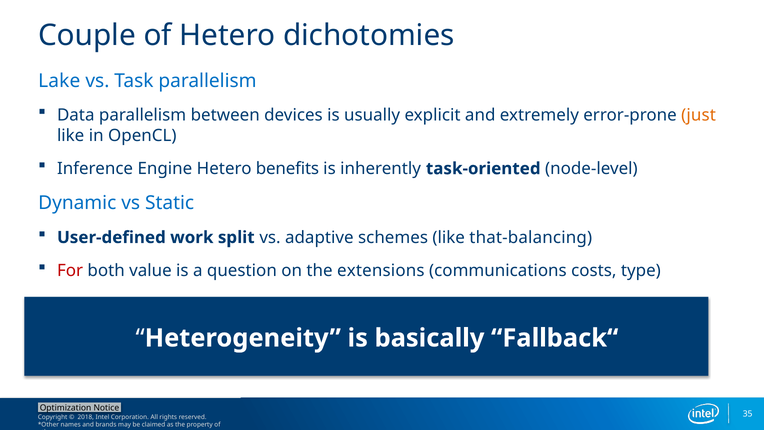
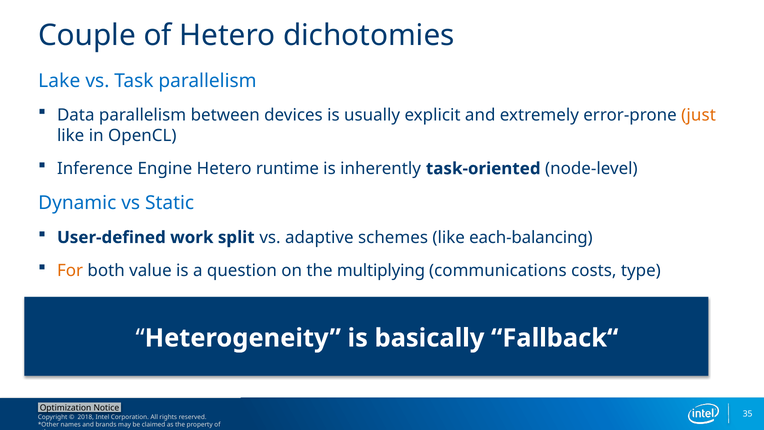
benefits: benefits -> runtime (287, 169)
that-balancing: that-balancing -> each-balancing (531, 237)
For colour: red -> orange (70, 270)
extensions: extensions -> multiplying (381, 270)
